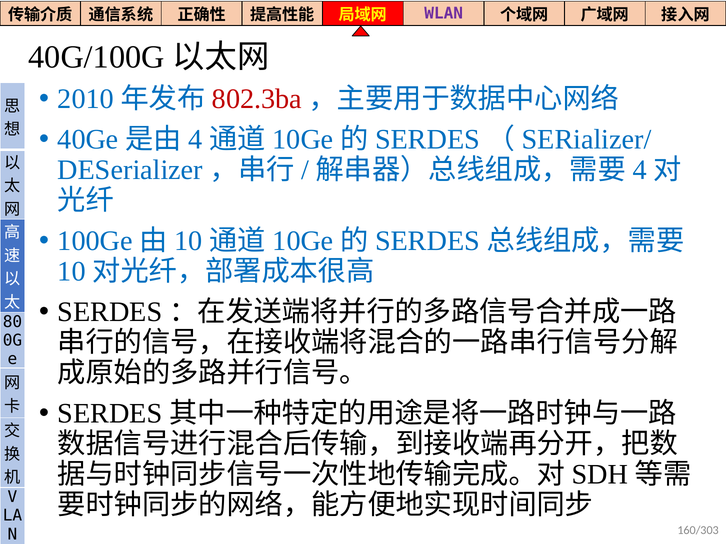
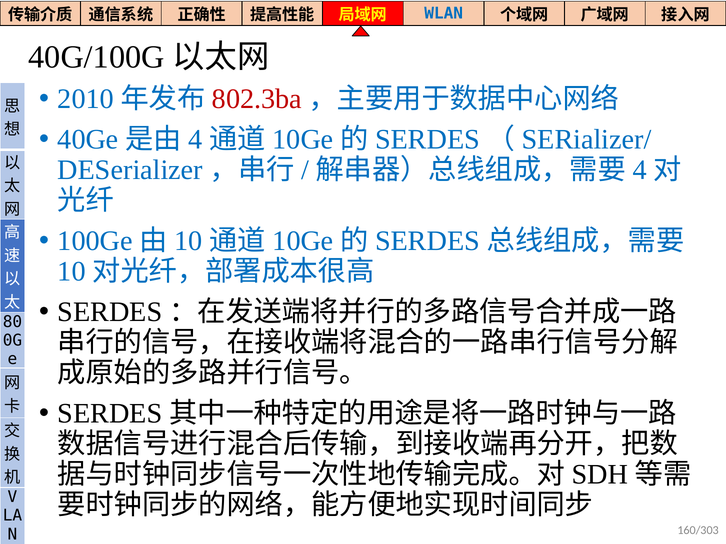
WLAN colour: purple -> blue (444, 14)
